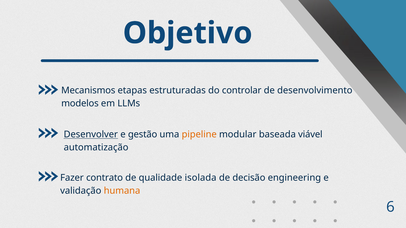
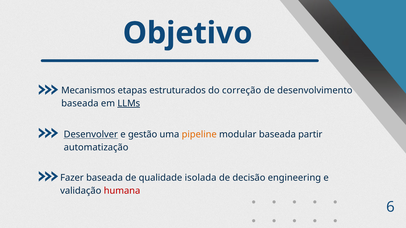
estruturadas: estruturadas -> estruturados (178, 91)
controlar: controlar -> correção (242, 91)
modelos: modelos -> baseada (80, 104)
LLMs underline: none -> present (129, 104)
viável: viável -> partir (310, 135)
Fazer contrato: contrato -> baseada (105, 178)
humana colour: orange -> red (122, 191)
